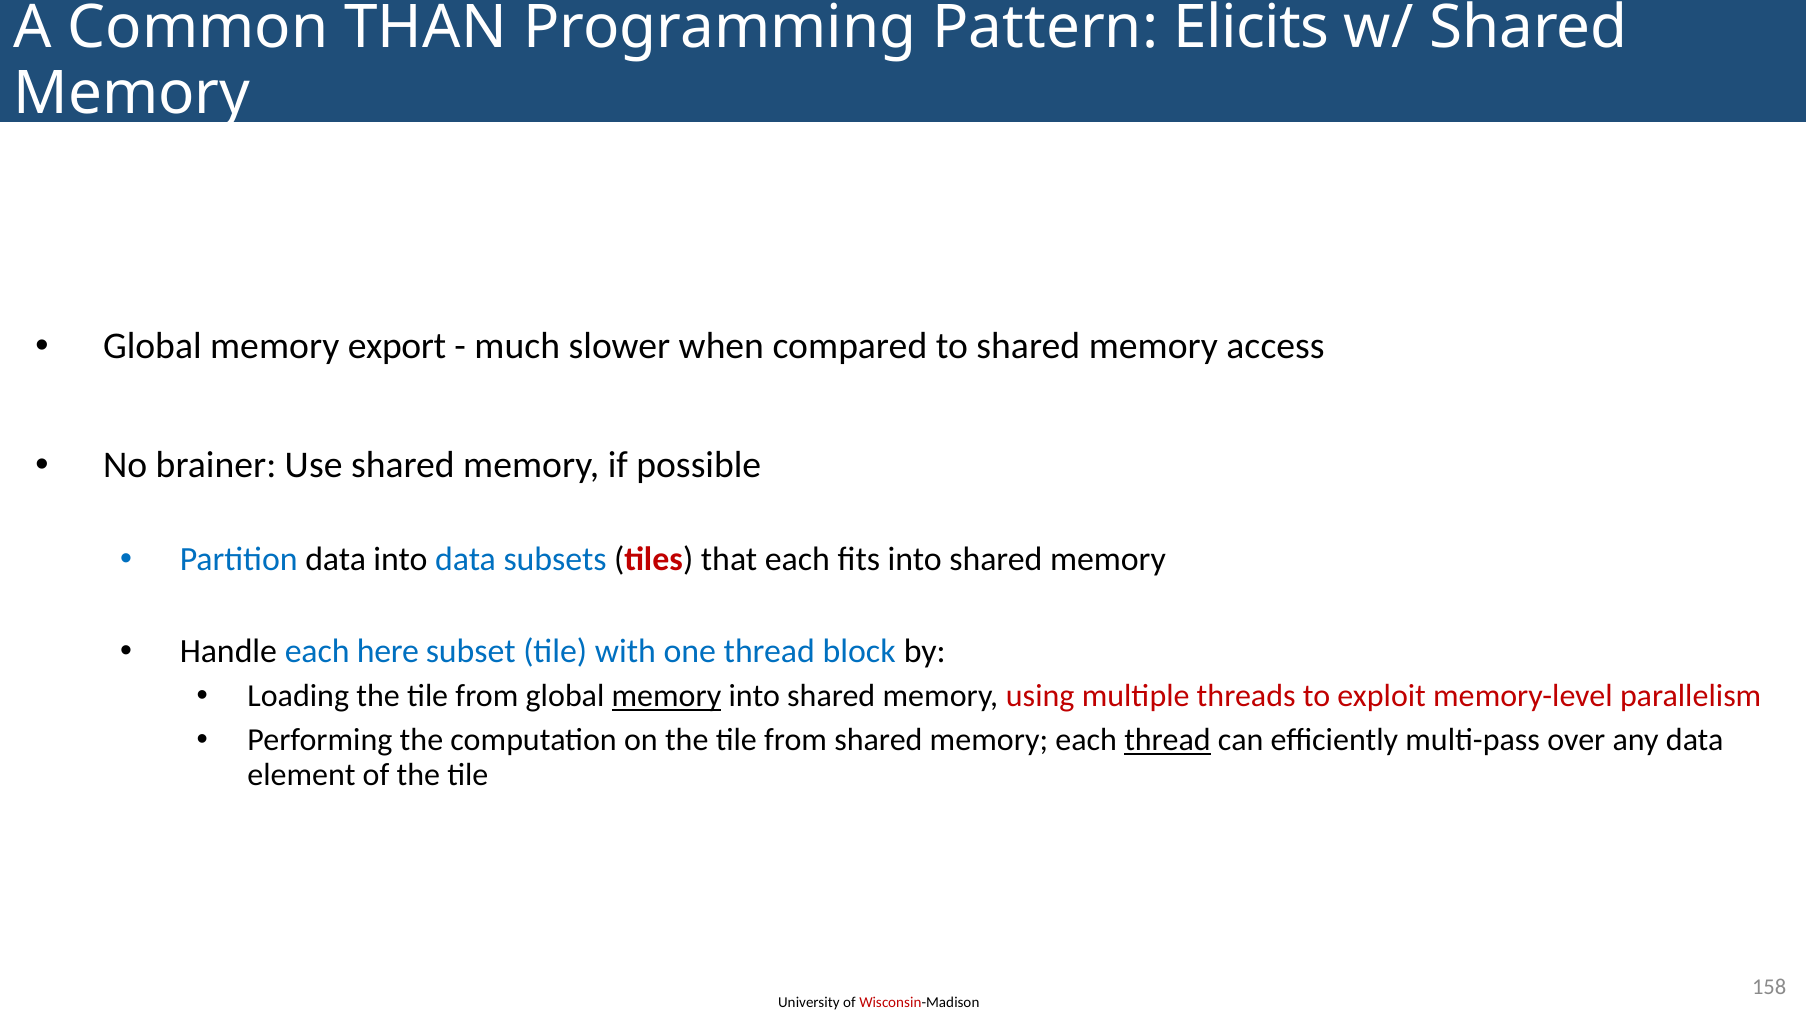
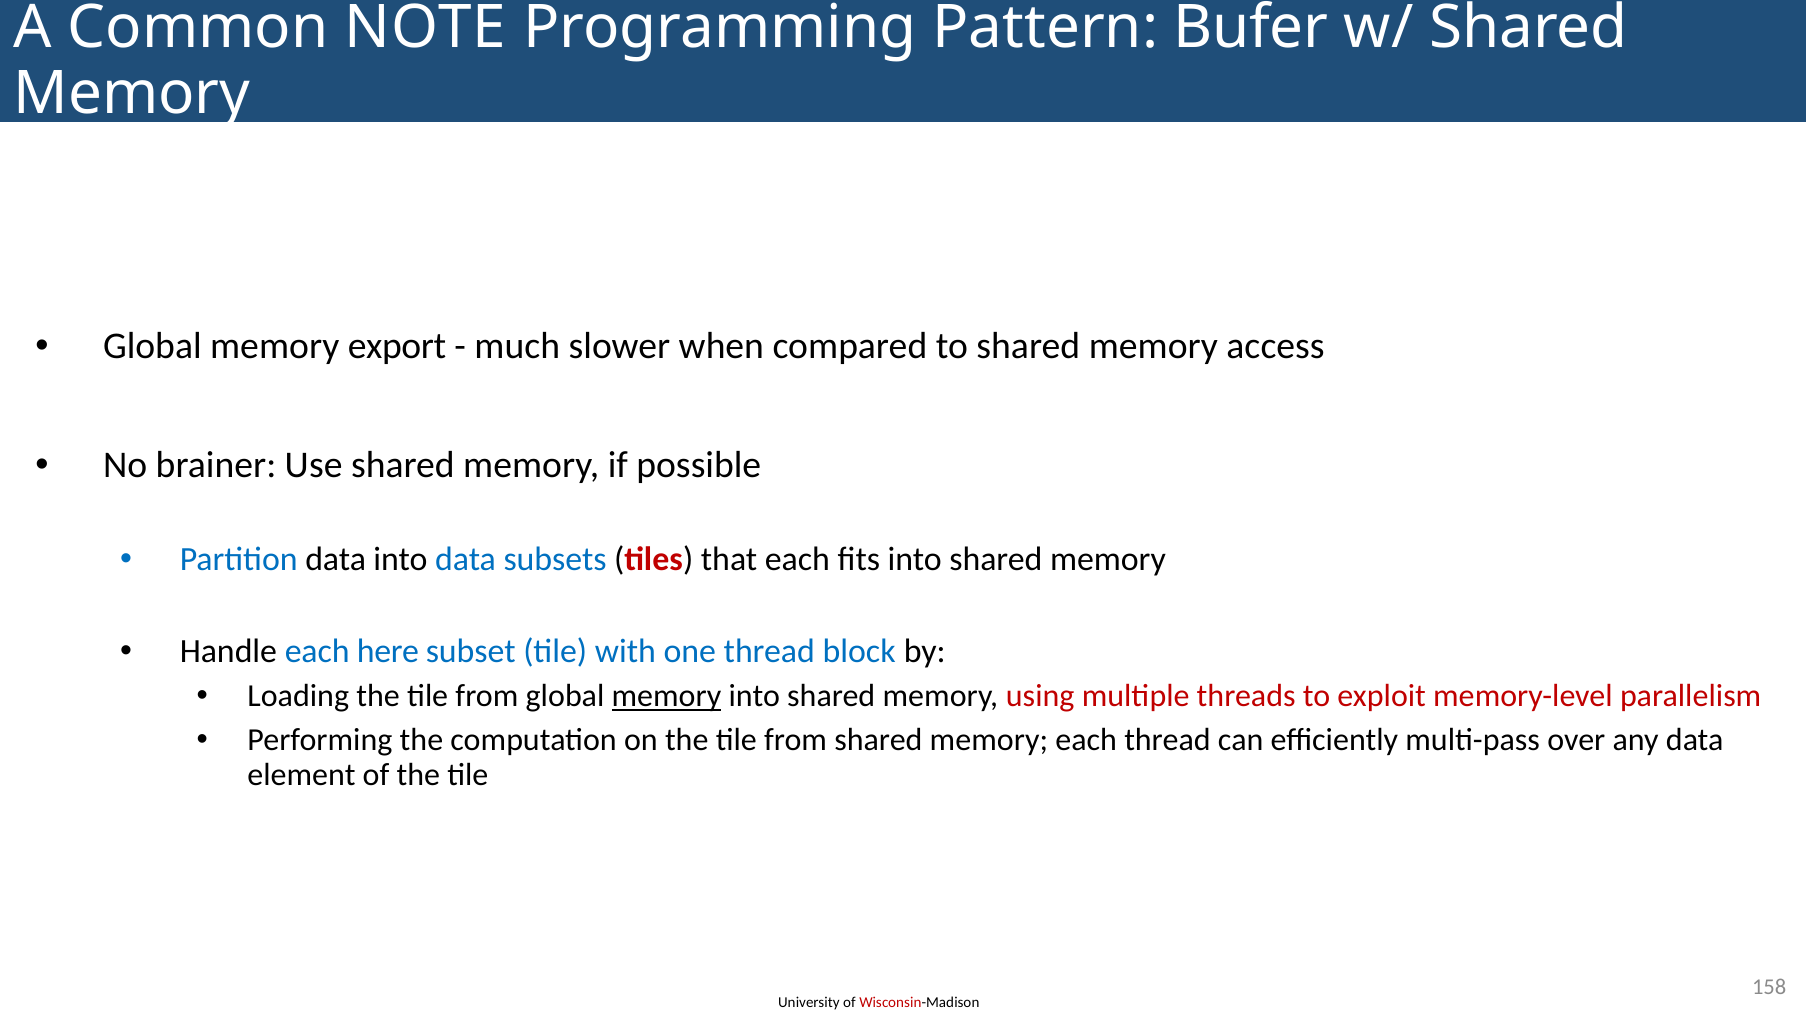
THAN: THAN -> NOTE (425, 28)
Elicits: Elicits -> Bufer (1251, 28)
thread underline: present -> none (1167, 740)
